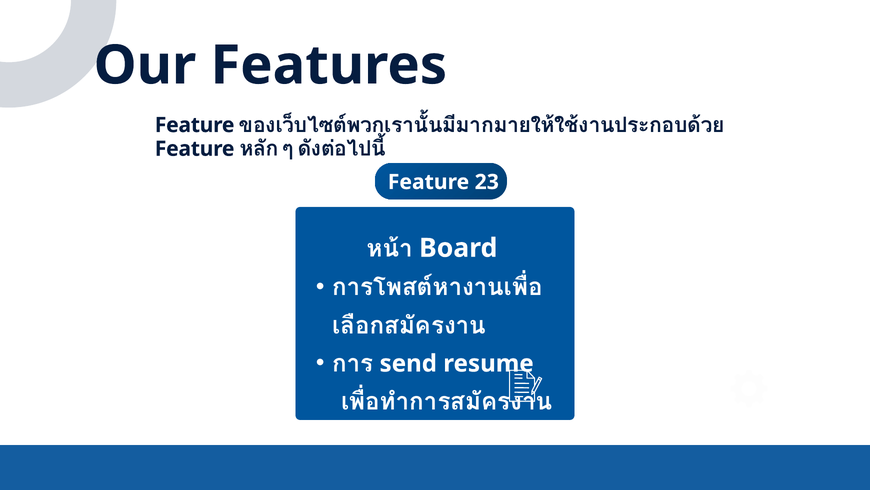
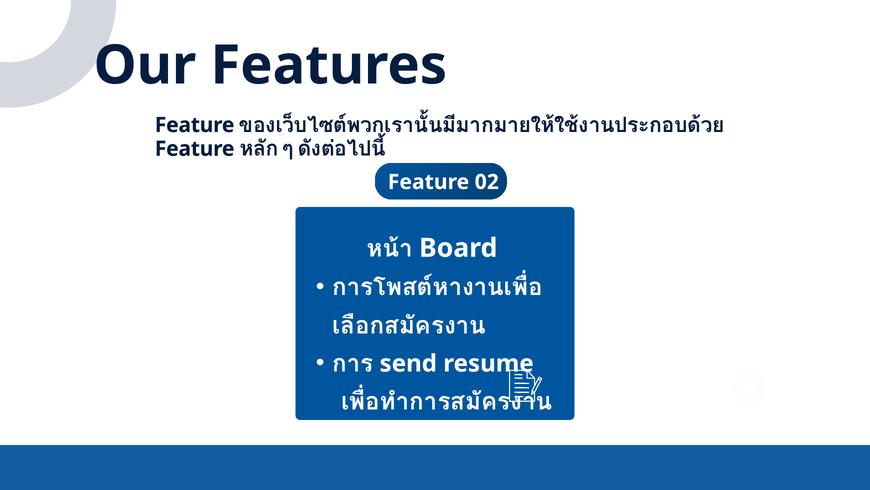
23: 23 -> 02 (487, 182)
